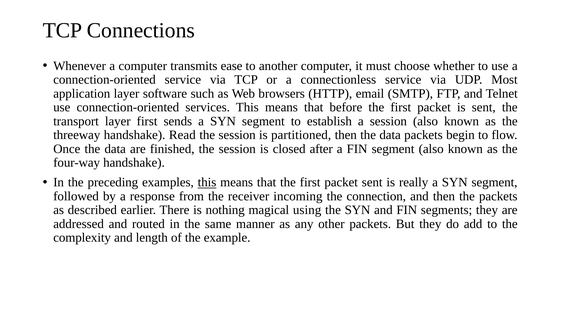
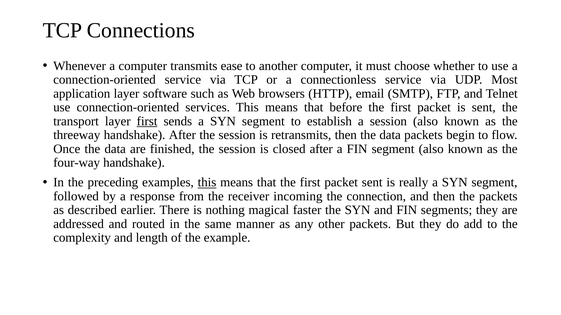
first underline: none -> present (147, 121)
handshake Read: Read -> After (182, 135)
partitioned: partitioned -> retransmits (301, 135)
using: using -> faster (307, 210)
